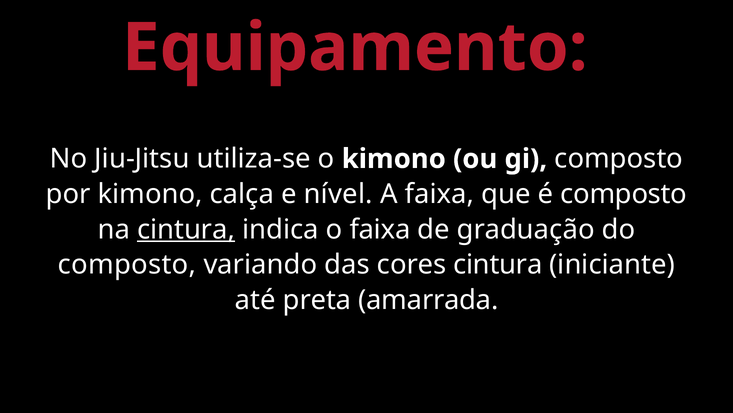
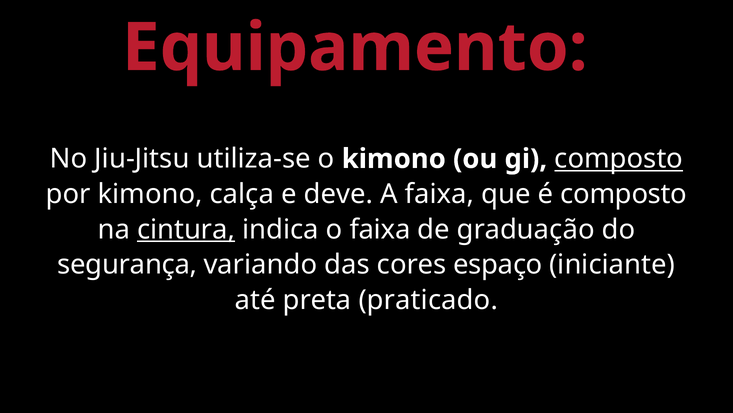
composto underline: none -> present (619, 159)
nível: nível -> deve (338, 194)
composto: composto -> segurança (127, 264)
cores cintura: cintura -> espaço (498, 264)
amarrada: amarrada -> praticado (428, 300)
